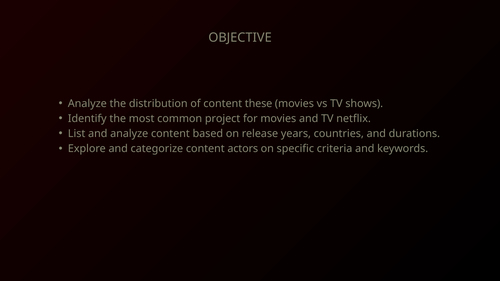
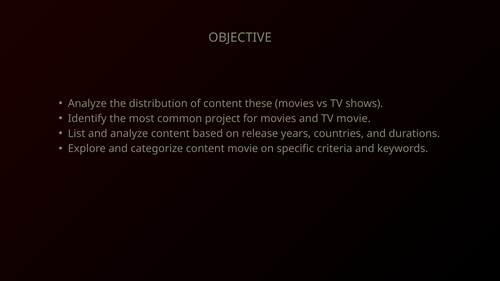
TV netflix: netflix -> movie (354, 119)
content actors: actors -> movie (243, 149)
